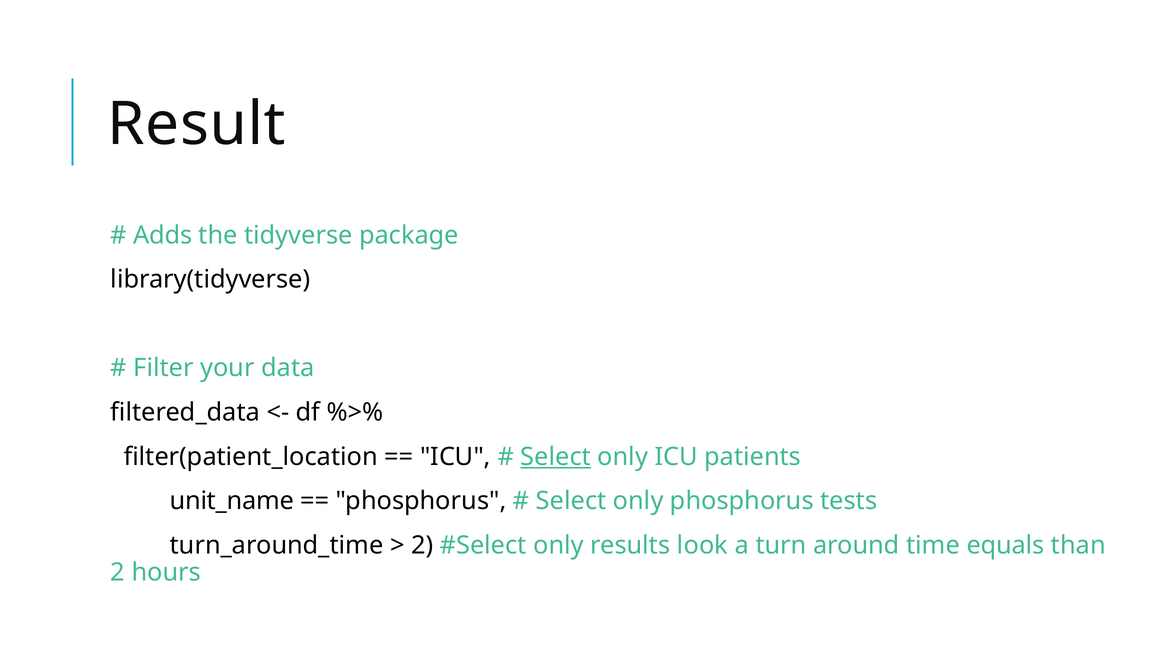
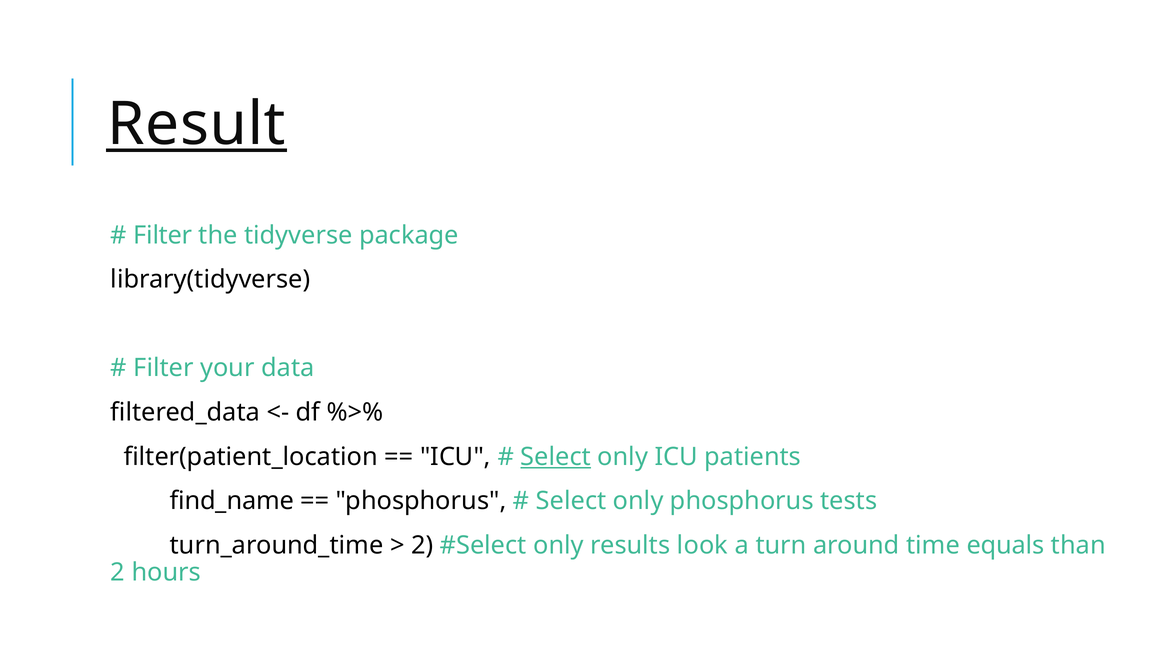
Result underline: none -> present (196, 124)
Adds: Adds -> Filter (163, 235)
unit_name: unit_name -> find_name (232, 501)
